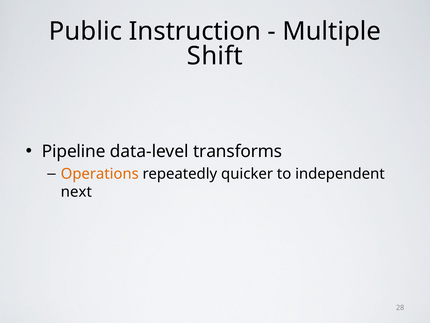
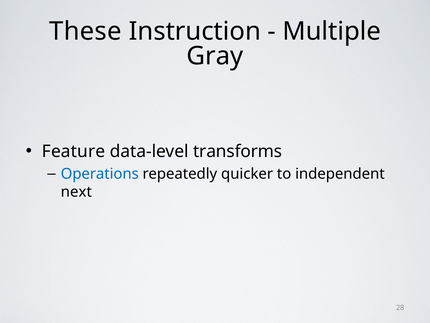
Public: Public -> These (85, 31)
Shift: Shift -> Gray (215, 56)
Pipeline: Pipeline -> Feature (74, 151)
Operations colour: orange -> blue (100, 174)
